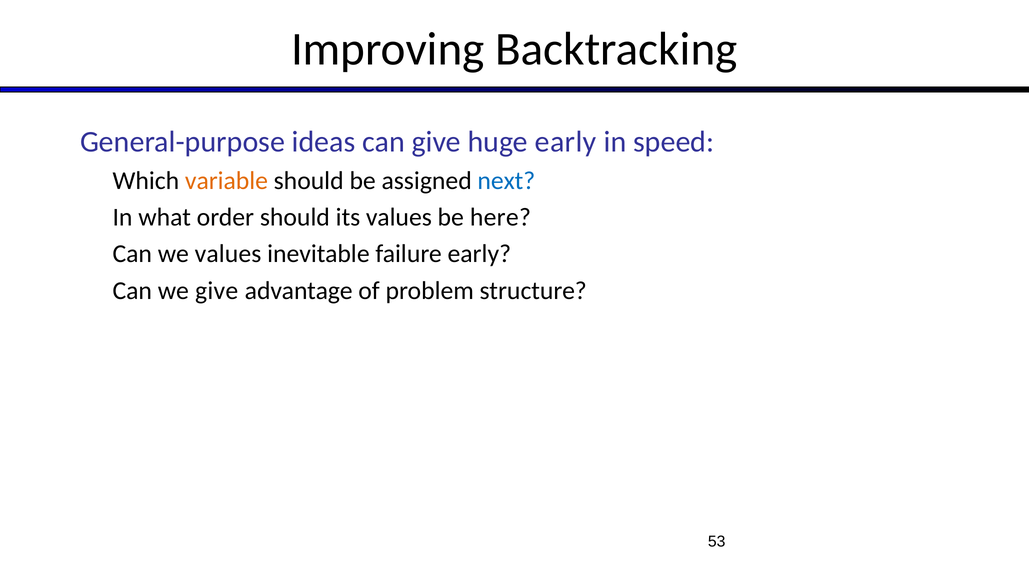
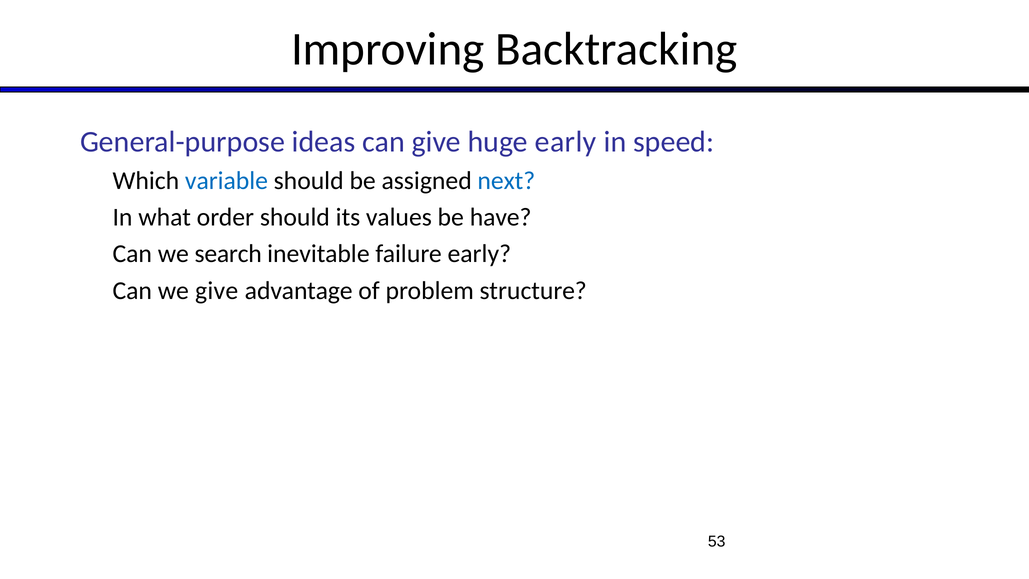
variable colour: orange -> blue (226, 181)
here: here -> have (501, 217)
we values: values -> search (228, 254)
